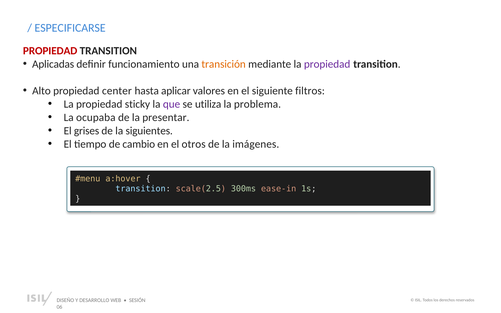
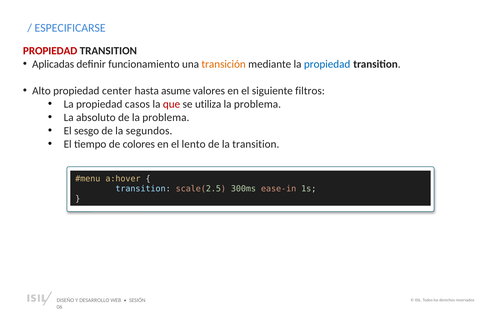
propiedad colour: purple -> blue (327, 64)
aplicar: aplicar -> asume (176, 91)
sticky: sticky -> casos (137, 104)
que colour: purple -> red (172, 104)
ocupaba: ocupaba -> absoluto (96, 118)
de la presentar: presentar -> problema (166, 118)
grises: grises -> sesgo (87, 131)
siguientes: siguientes -> segundos (149, 131)
cambio: cambio -> colores (139, 144)
otros: otros -> lento (194, 144)
la imágenes: imágenes -> transition (256, 144)
